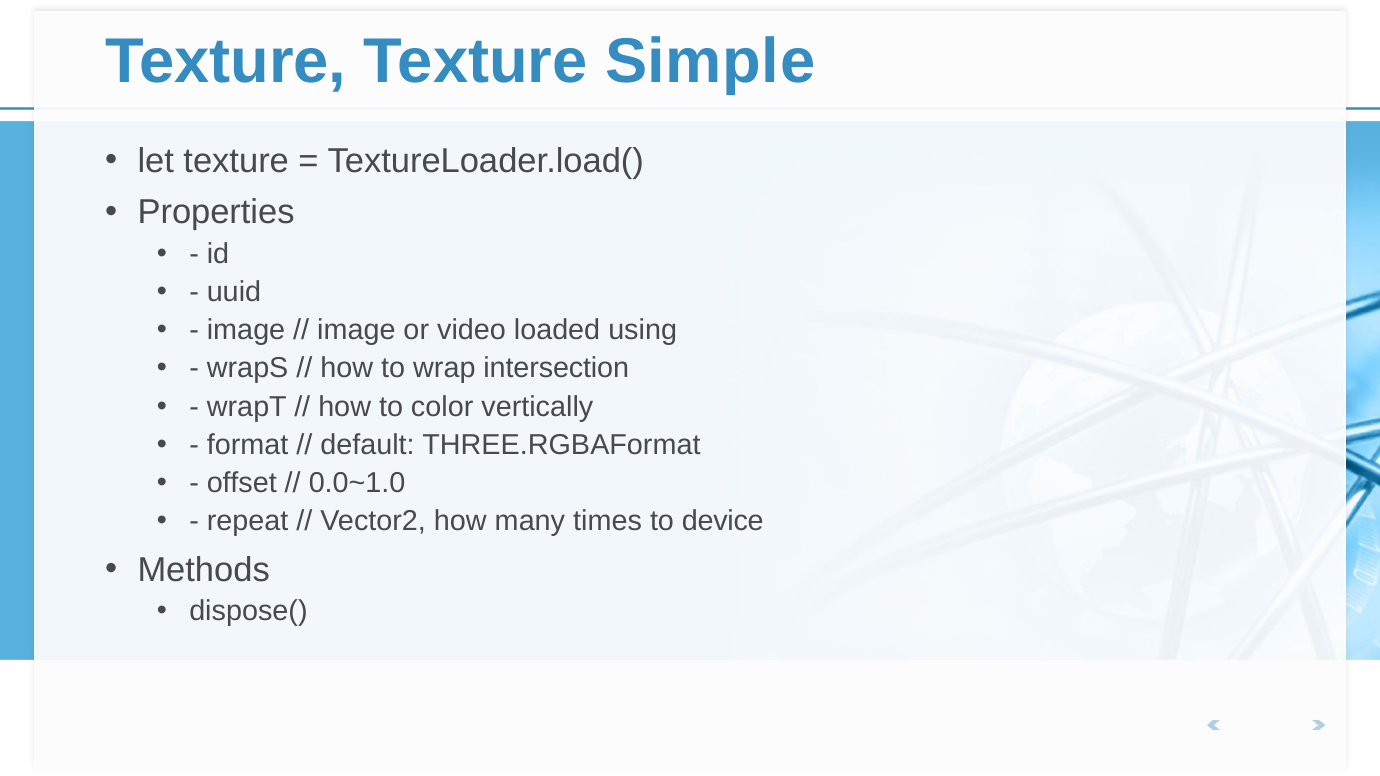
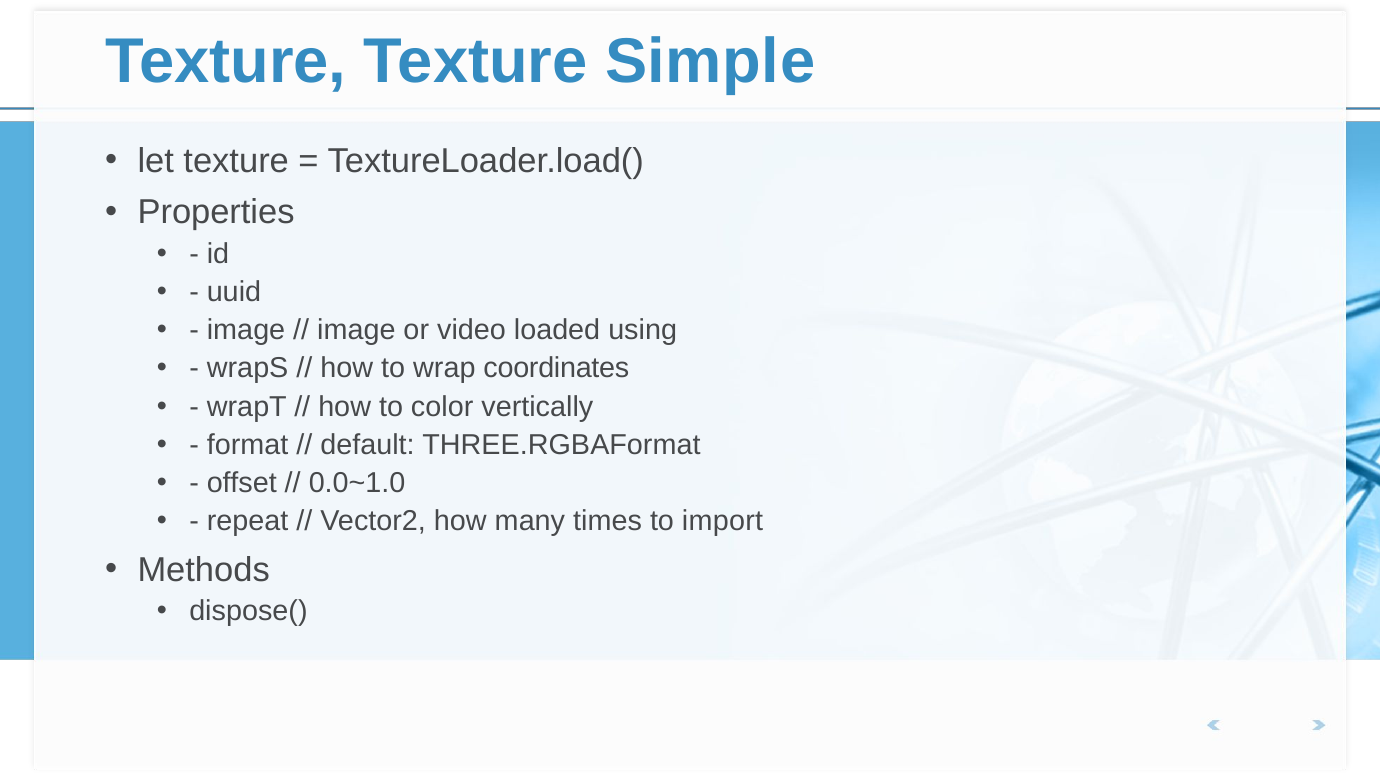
intersection: intersection -> coordinates (556, 369)
device: device -> import (723, 522)
